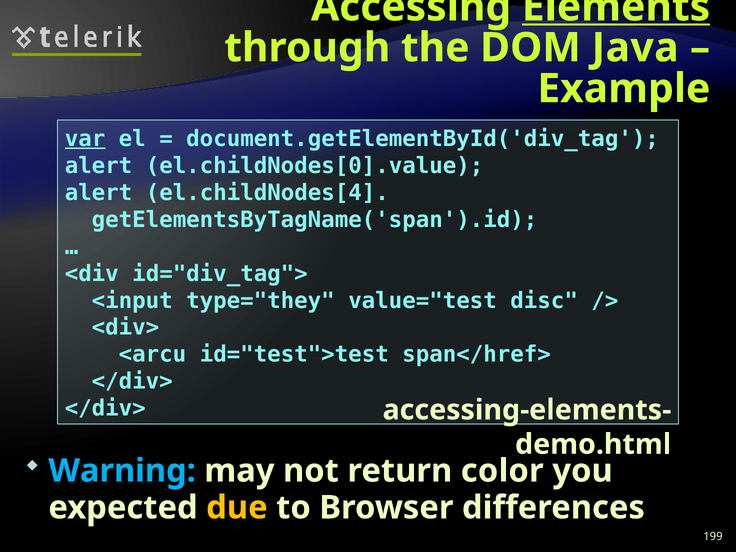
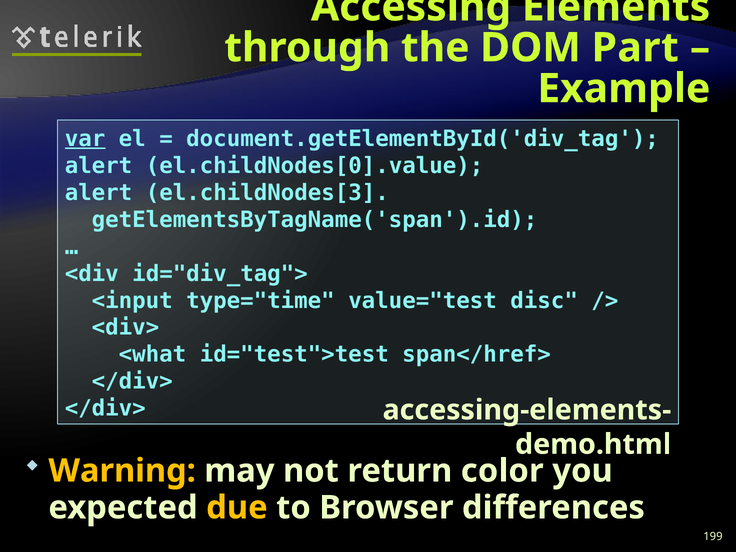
Elements underline: present -> none (616, 7)
Java: Java -> Part (635, 48)
el.childNodes[4: el.childNodes[4 -> el.childNodes[3 (267, 193)
type="they: type="they -> type="time (261, 301)
<arcu: <arcu -> <what (153, 355)
Warning colour: light blue -> yellow (122, 471)
